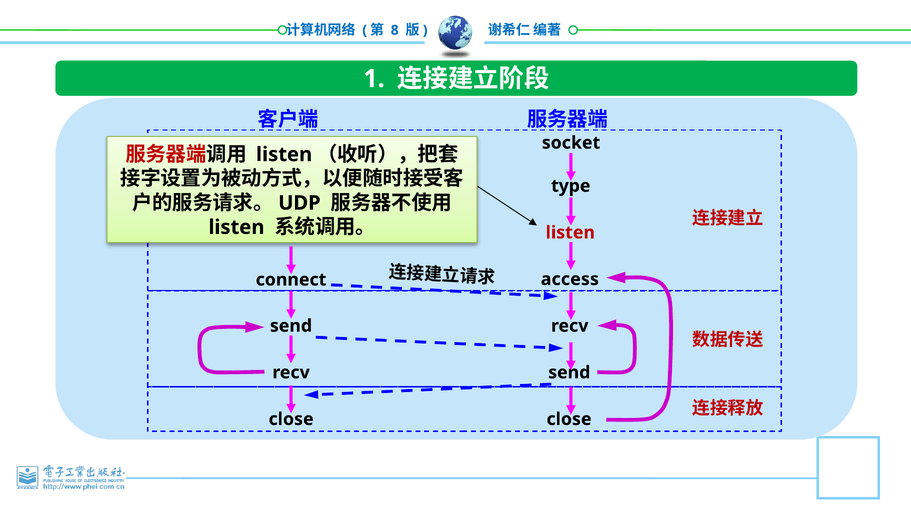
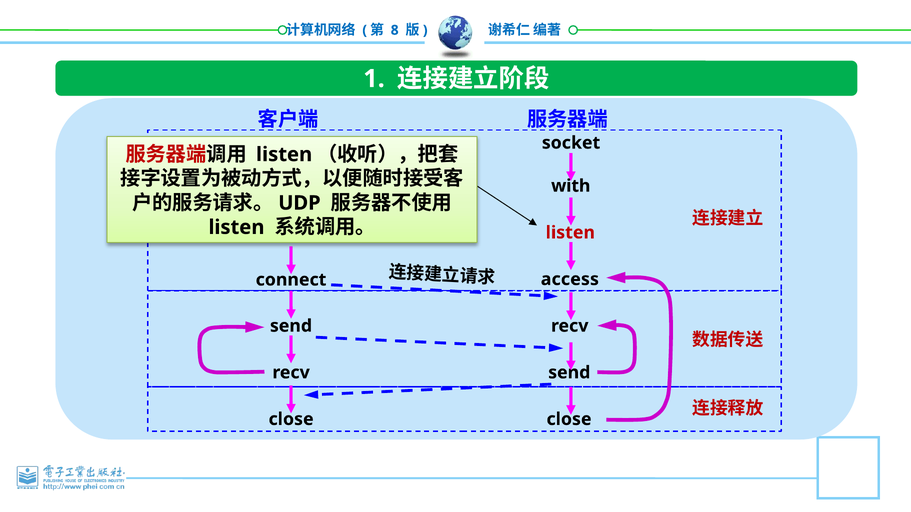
type: type -> with (571, 186)
